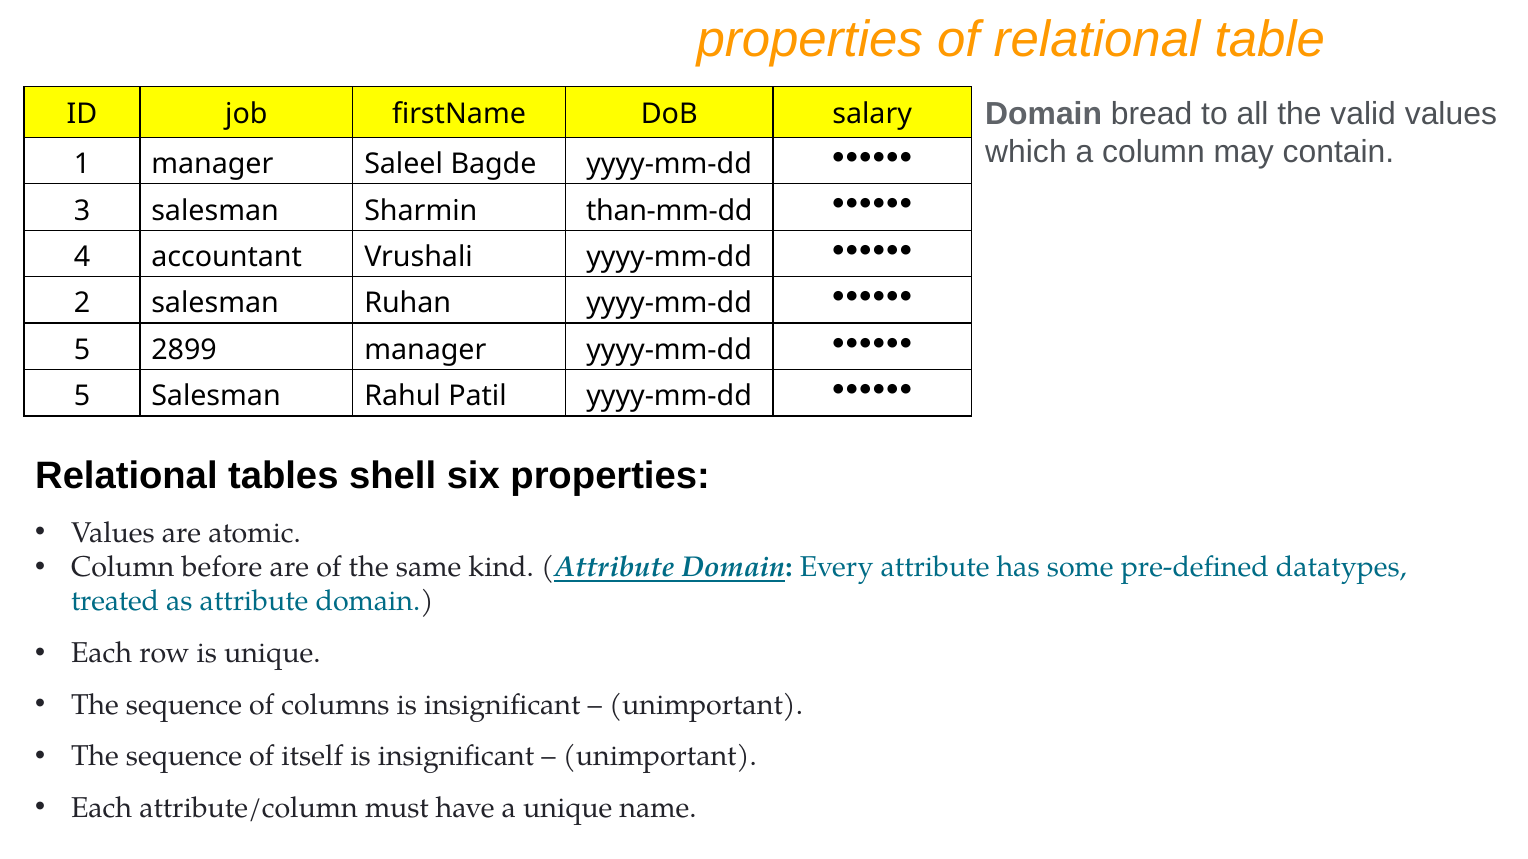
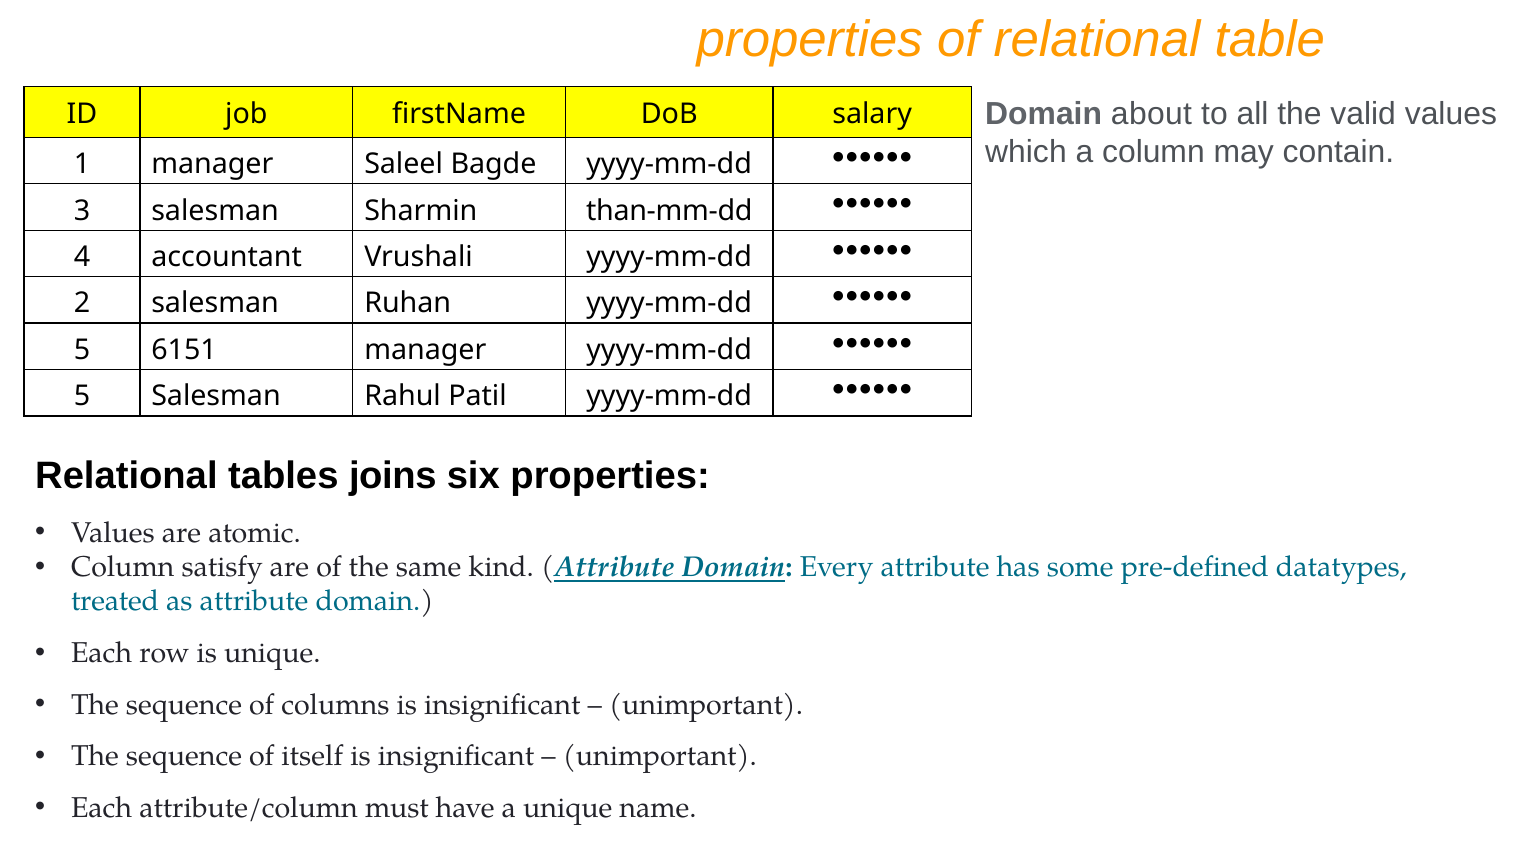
bread: bread -> about (1151, 114)
2899: 2899 -> 6151 (184, 350)
shell: shell -> joins (393, 477)
before: before -> satisfy (222, 568)
